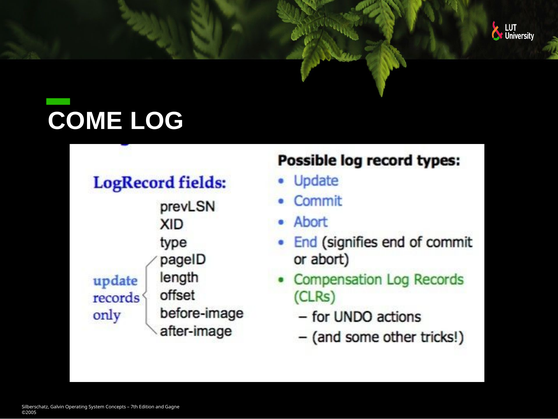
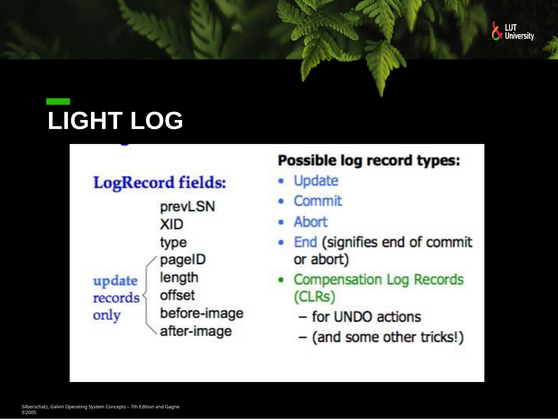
COME: COME -> LIGHT (85, 121)
